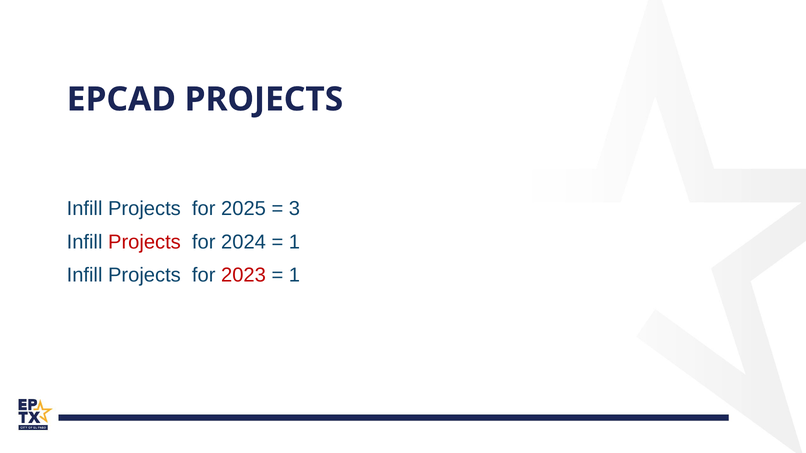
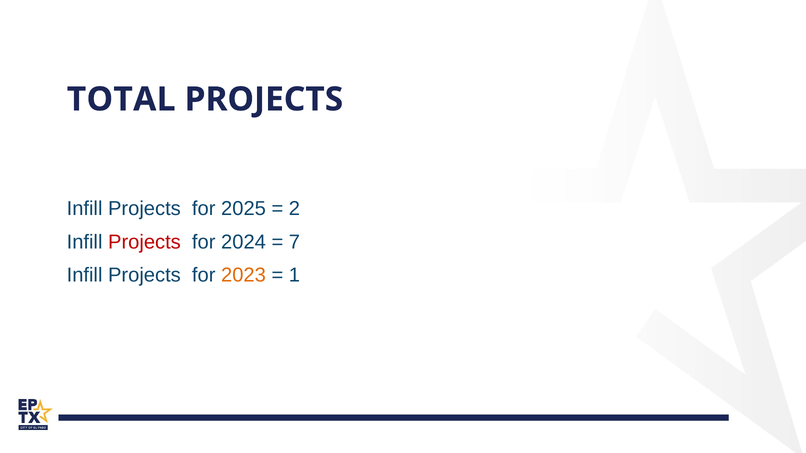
EPCAD: EPCAD -> TOTAL (121, 99)
3: 3 -> 2 (294, 209)
1: 1 -> 7 (294, 242)
2023 colour: red -> orange (243, 275)
